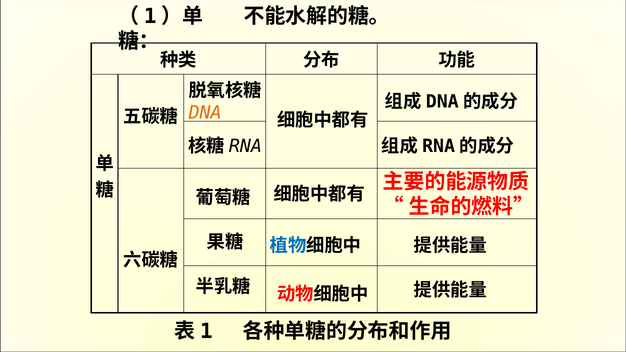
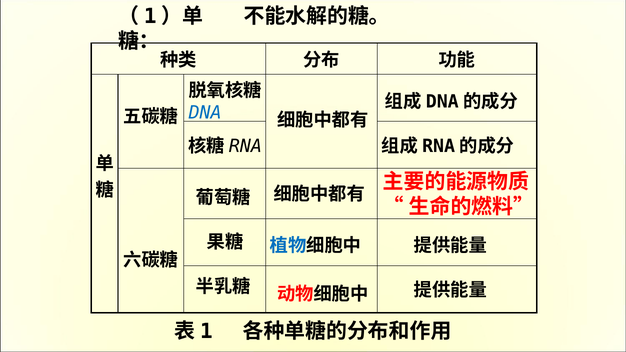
DNA colour: orange -> blue (205, 113)
